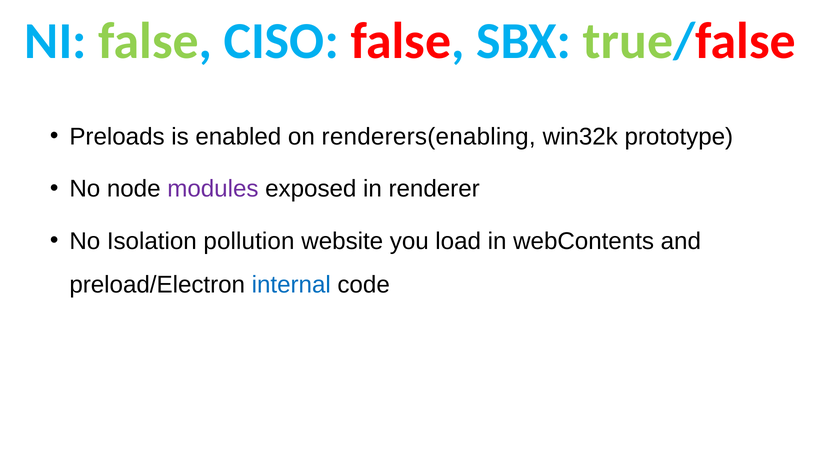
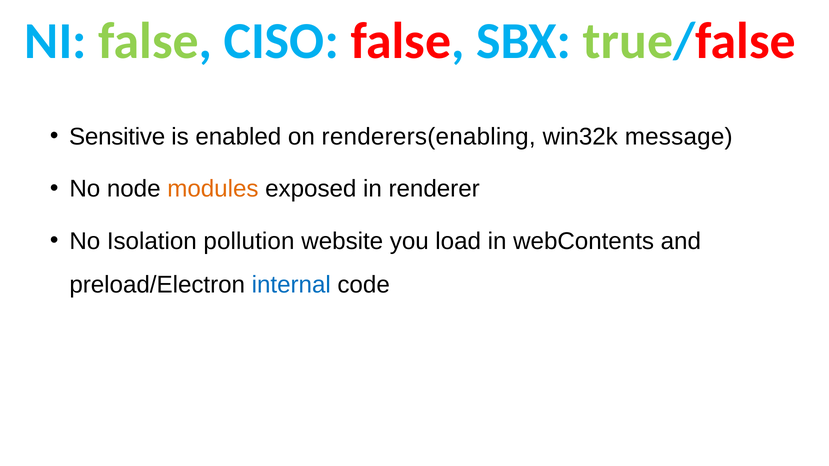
Preloads: Preloads -> Sensitive (117, 137)
prototype: prototype -> message (679, 137)
modules colour: purple -> orange (213, 189)
